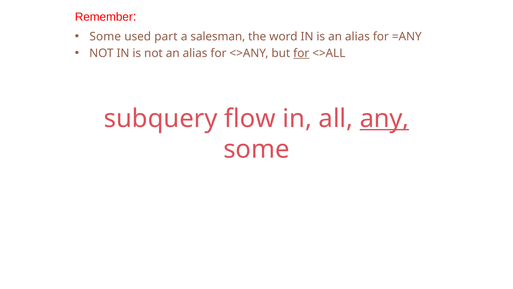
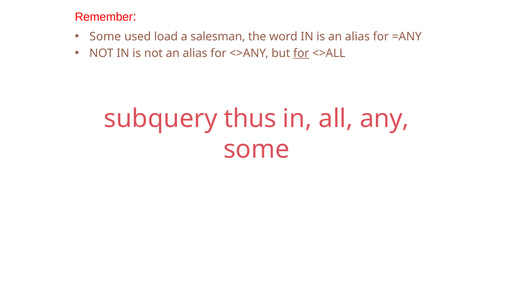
part: part -> load (166, 37)
flow: flow -> thus (250, 118)
any underline: present -> none (384, 118)
